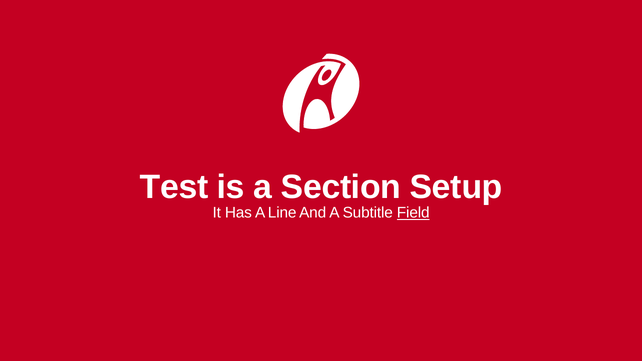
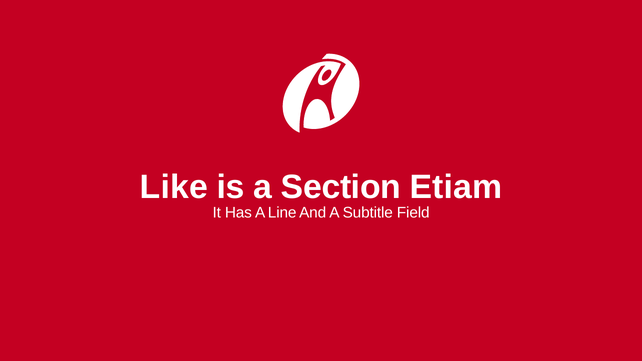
Test: Test -> Like (174, 187)
Setup: Setup -> Etiam (456, 187)
Field underline: present -> none (413, 213)
